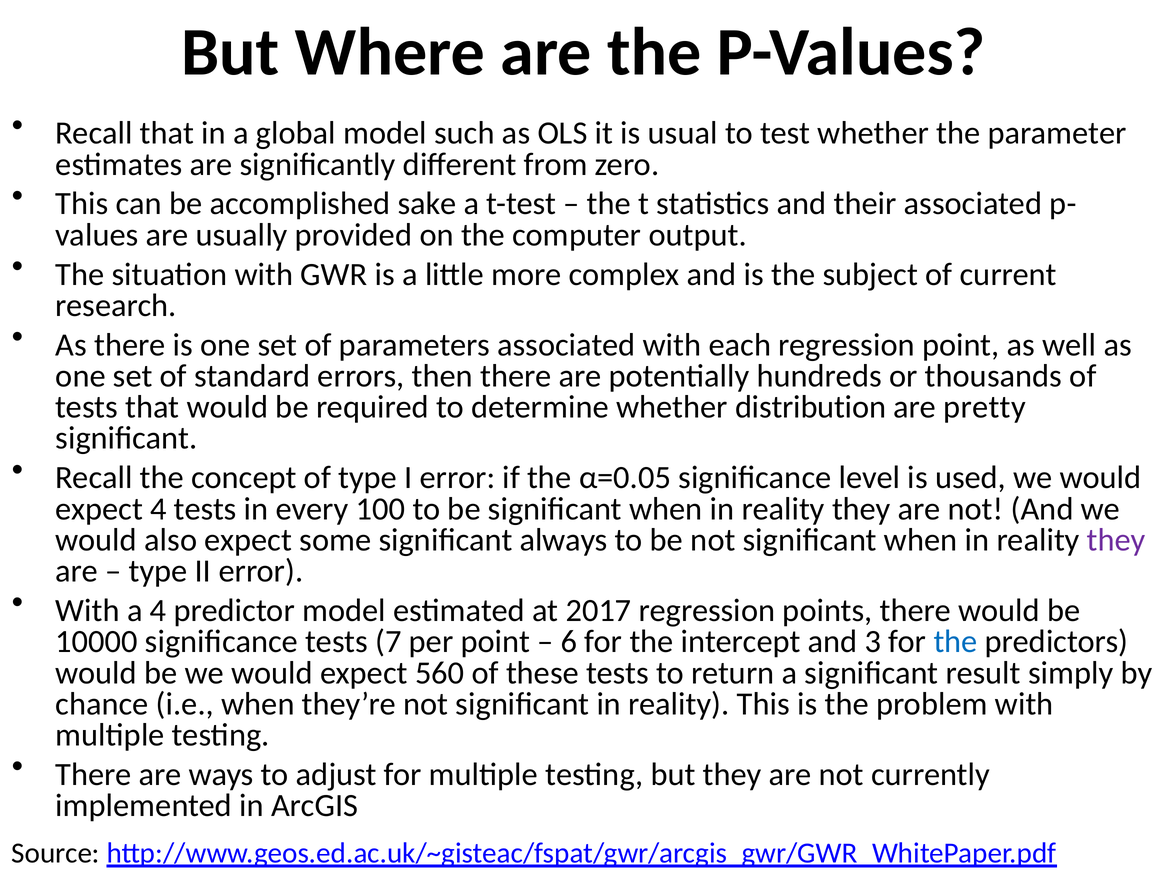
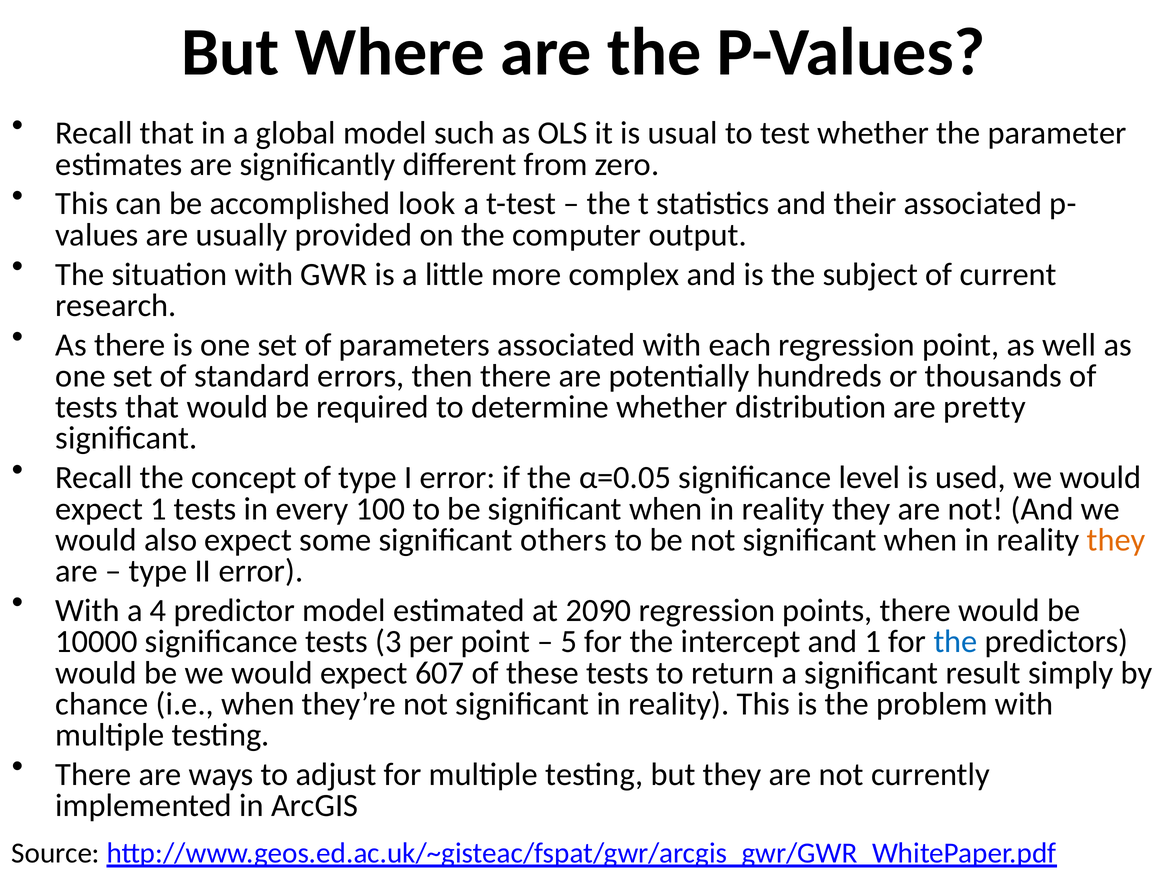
sake: sake -> look (427, 204)
expect 4: 4 -> 1 (159, 509)
always: always -> others (563, 540)
they colour: purple -> orange (1116, 540)
2017: 2017 -> 2090 (599, 611)
7: 7 -> 3 (388, 642)
6: 6 -> 5 (569, 642)
and 3: 3 -> 1 (873, 642)
560: 560 -> 607 (440, 673)
